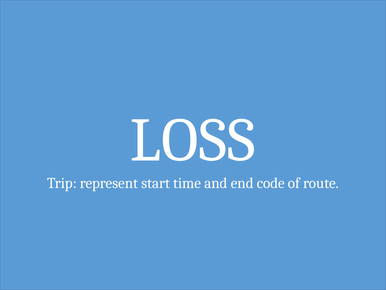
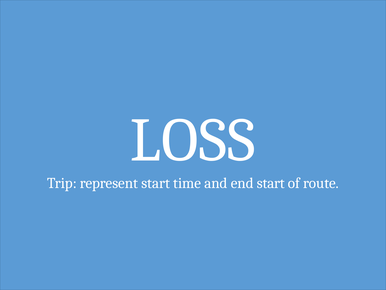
end code: code -> start (271, 183)
